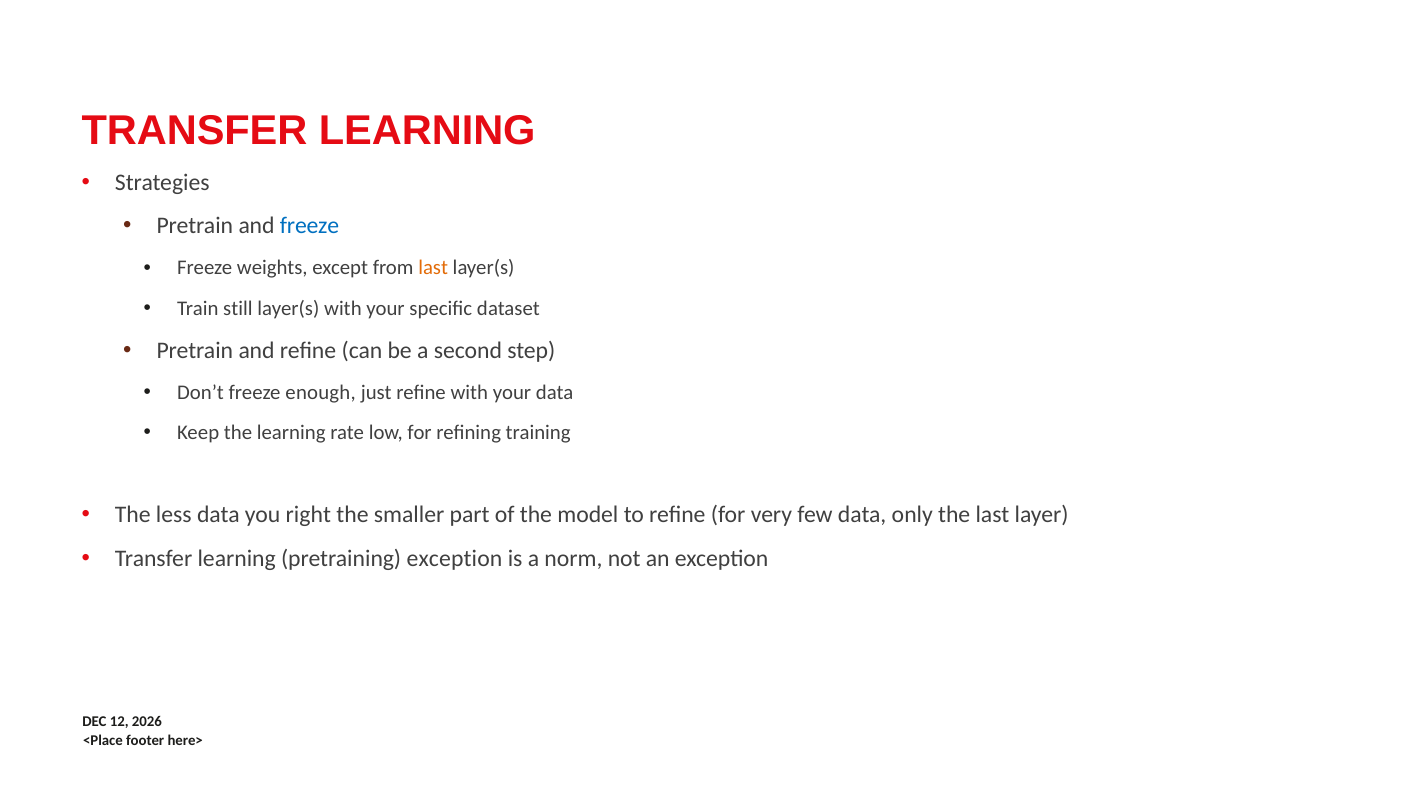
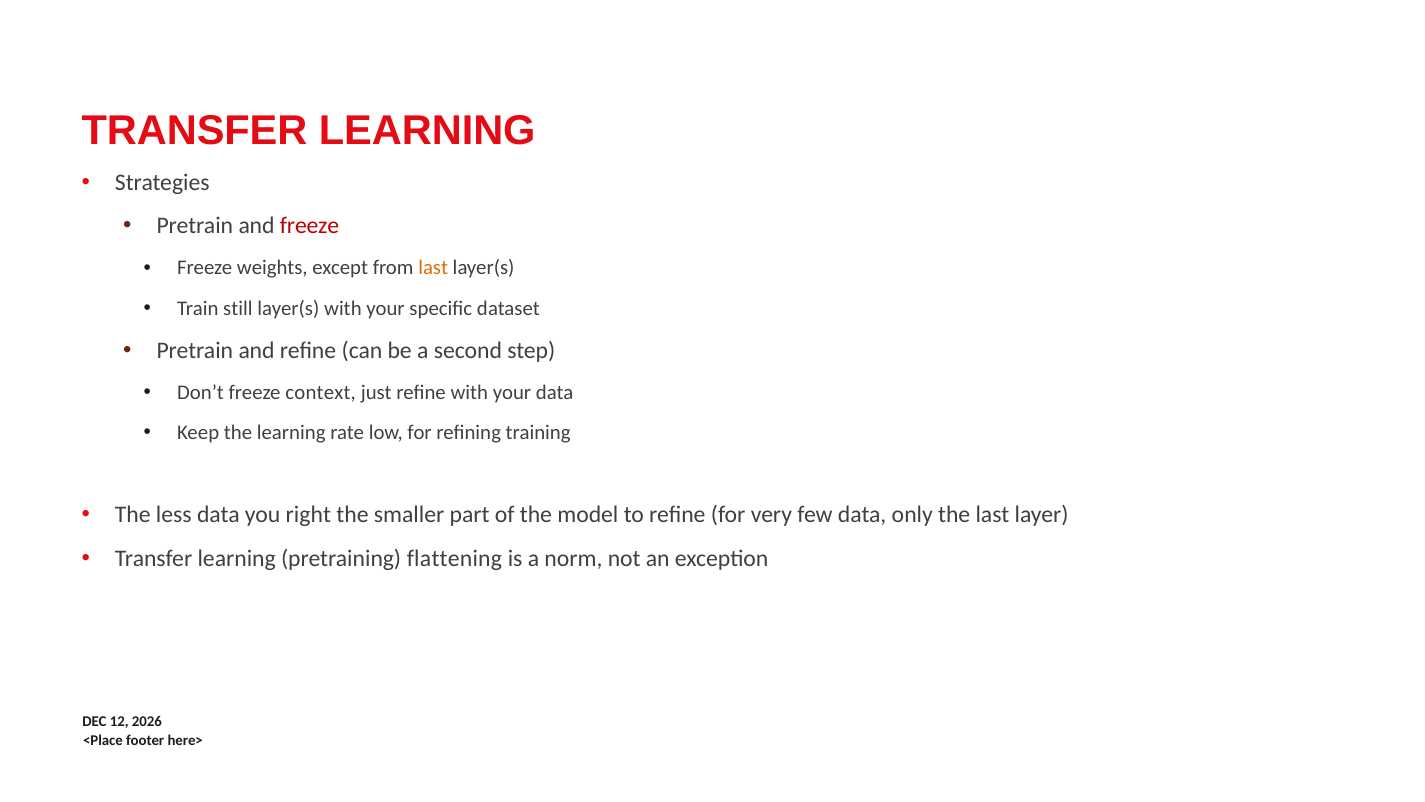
freeze colour: blue -> red (310, 226)
enough: enough -> context (321, 392)
pretraining exception: exception -> flattening (454, 558)
